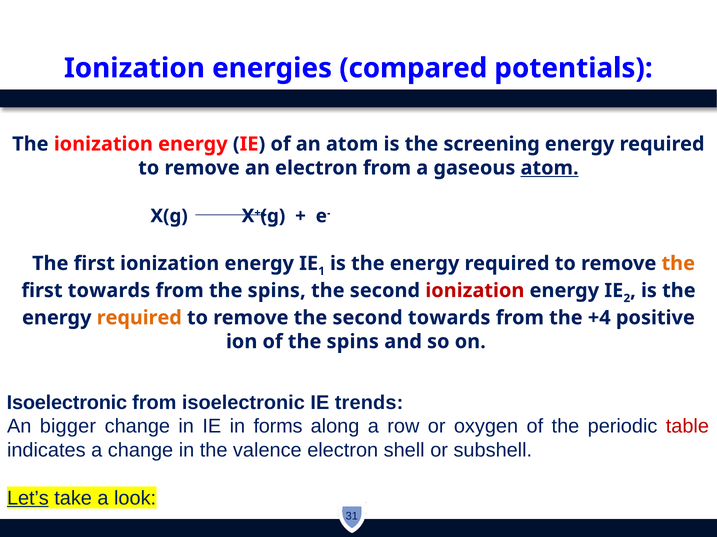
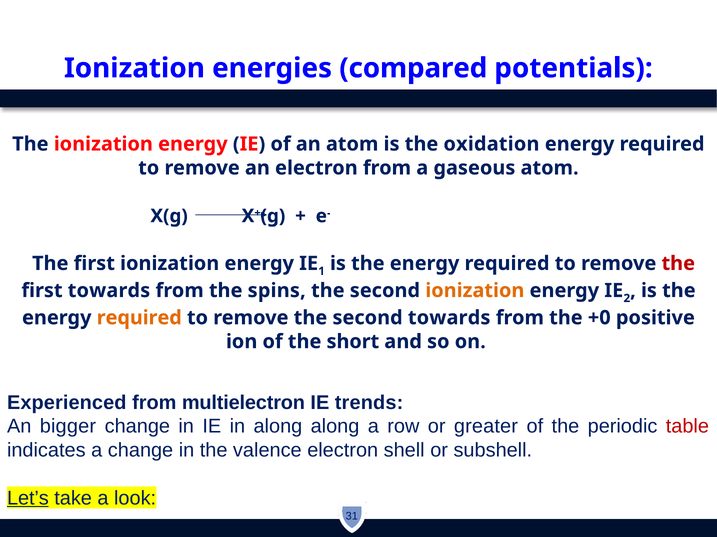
screening: screening -> oxidation (491, 144)
atom underline: present -> none (550, 168)
the colour: orange -> red (678, 264)
ionization colour: red -> orange (475, 291)
+4: +4 -> +0 (599, 318)
of the spins: spins -> short (353, 342)
Isoelectronic: Isoelectronic -> Experienced (67, 403)
from isoelectronic: isoelectronic -> multielectron (243, 403)
in forms: forms -> along (278, 427)
oxygen: oxygen -> greater (486, 427)
